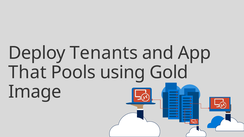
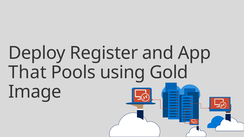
Tenants: Tenants -> Register (104, 53)
